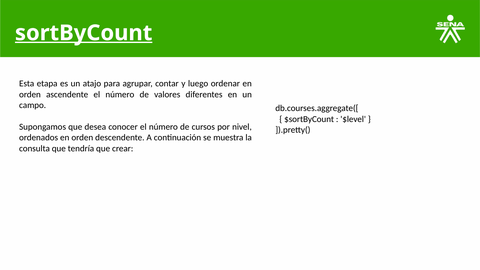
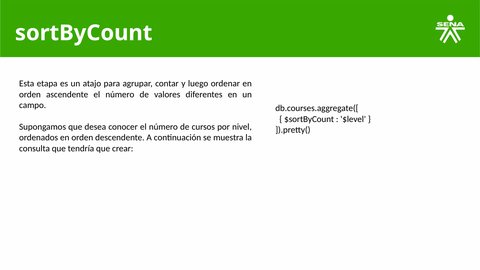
sortByCount underline: present -> none (84, 33)
